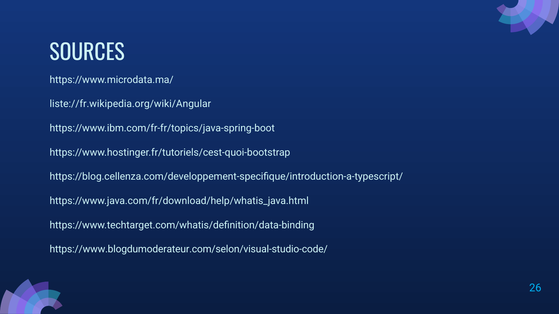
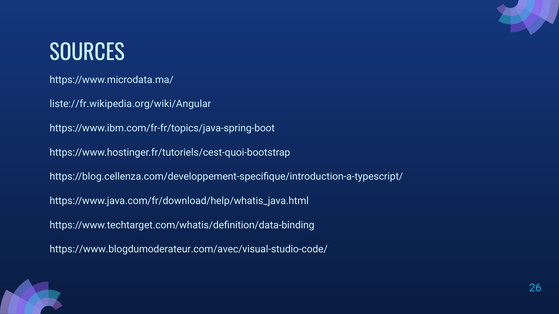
https://www.blogdumoderateur.com/selon/visual-studio-code/: https://www.blogdumoderateur.com/selon/visual-studio-code/ -> https://www.blogdumoderateur.com/avec/visual-studio-code/ (189, 250)
